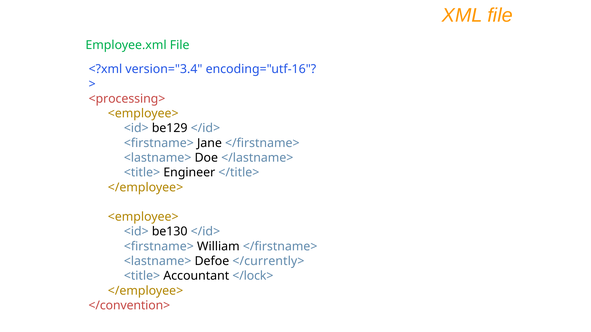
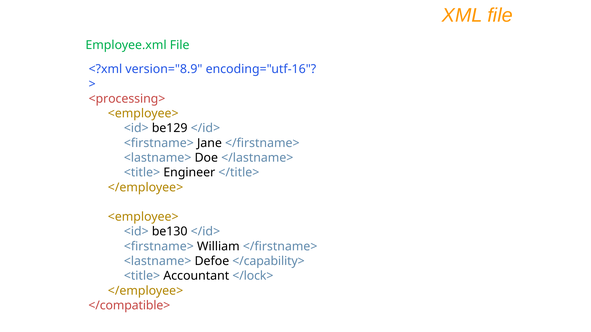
version="3.4: version="3.4 -> version="8.9 (164, 69)
</currently>: </currently> -> </capability> (269, 261)
</convention>: </convention> -> </compatible> (129, 306)
